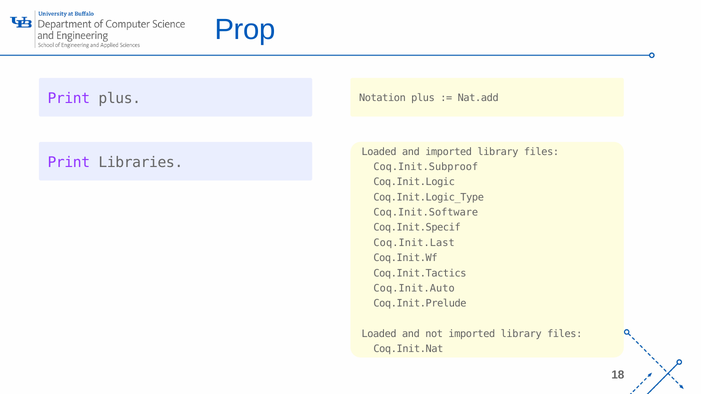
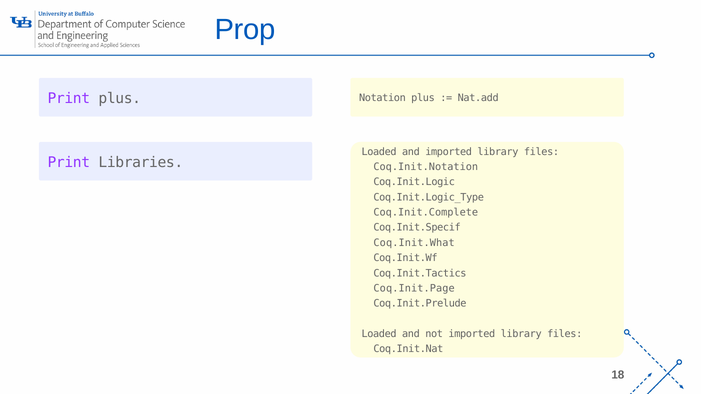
Coq.Init.Subproof: Coq.Init.Subproof -> Coq.Init.Notation (426, 167)
Coq.Init.Software: Coq.Init.Software -> Coq.Init.Complete (426, 213)
Coq.Init.Last: Coq.Init.Last -> Coq.Init.What (414, 243)
Coq.Init.Auto: Coq.Init.Auto -> Coq.Init.Page (414, 289)
